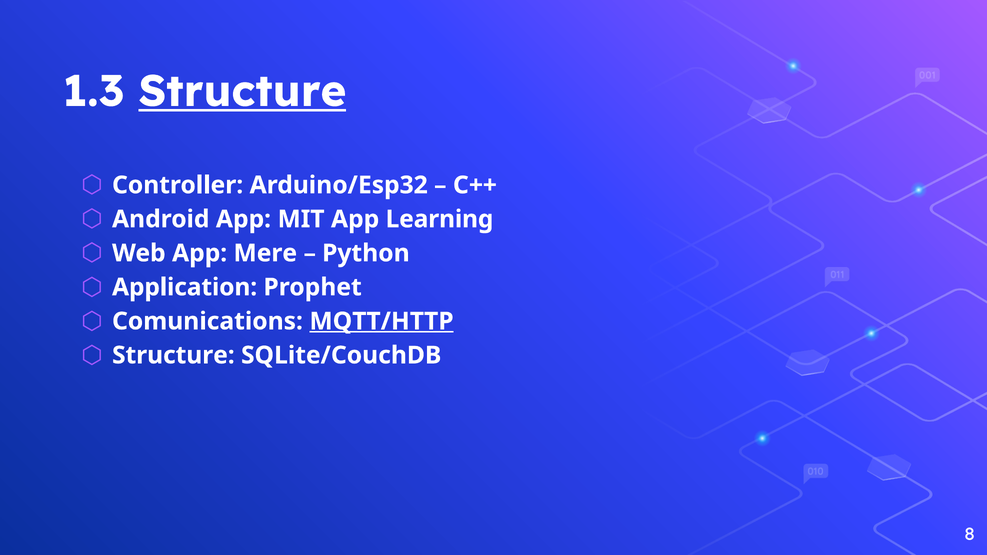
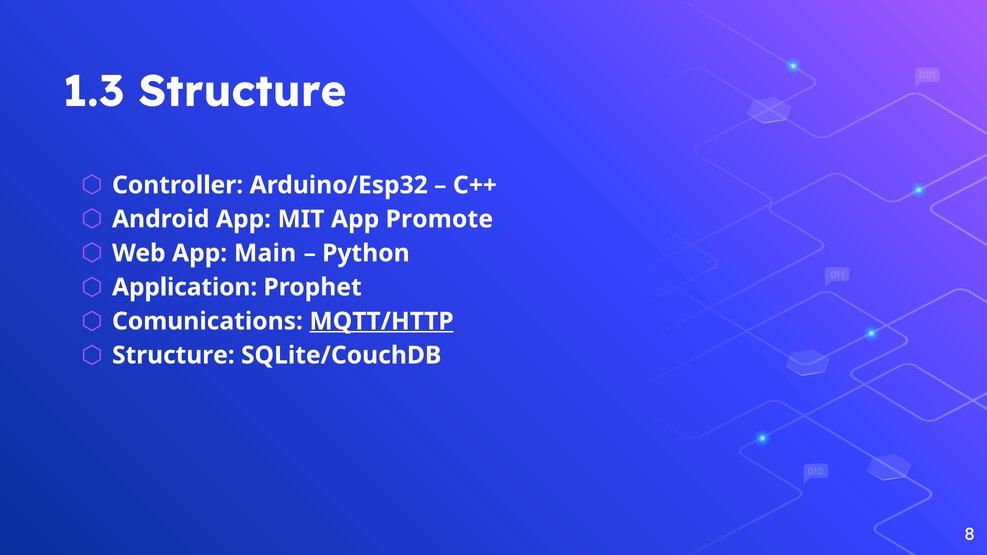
Structure underline: present -> none (242, 91)
Learning: Learning -> Promote (439, 219)
Mere: Mere -> Main (265, 253)
